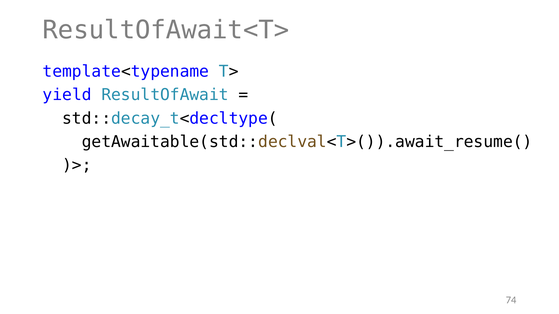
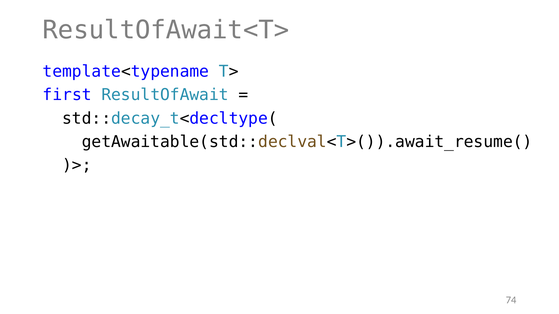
yield: yield -> first (67, 95)
